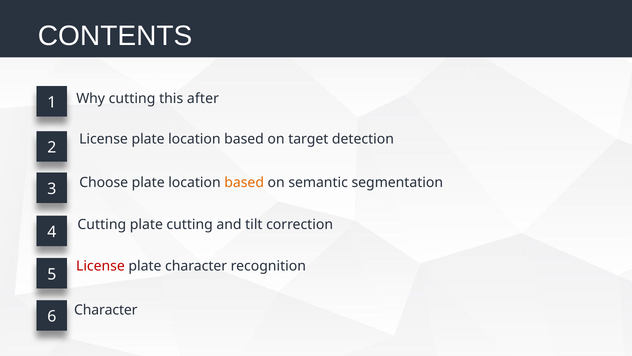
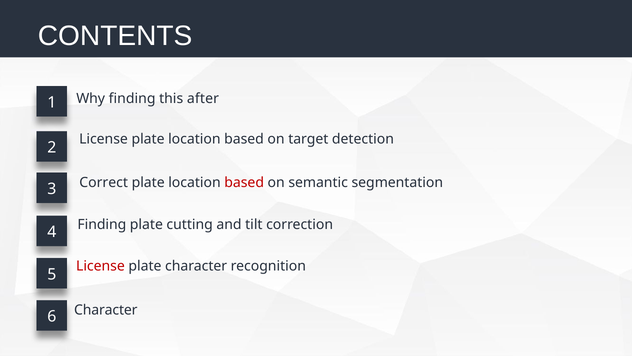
Why cutting: cutting -> finding (132, 99)
Choose: Choose -> Correct (104, 182)
based colour: orange -> red (244, 182)
Cutting: Cutting -> Finding (102, 224)
